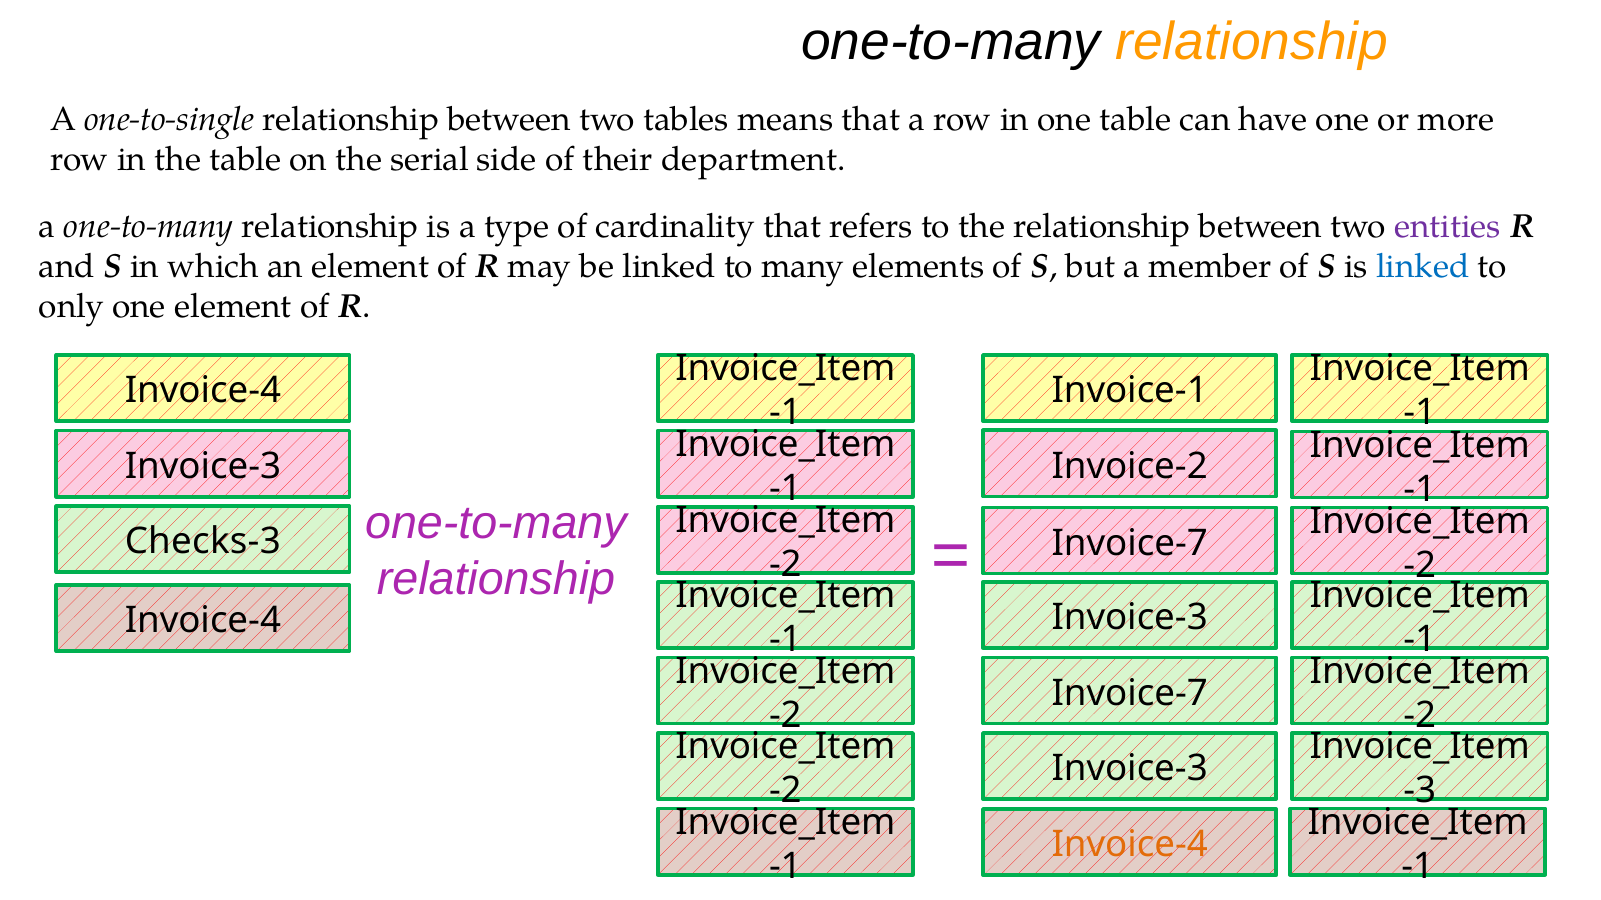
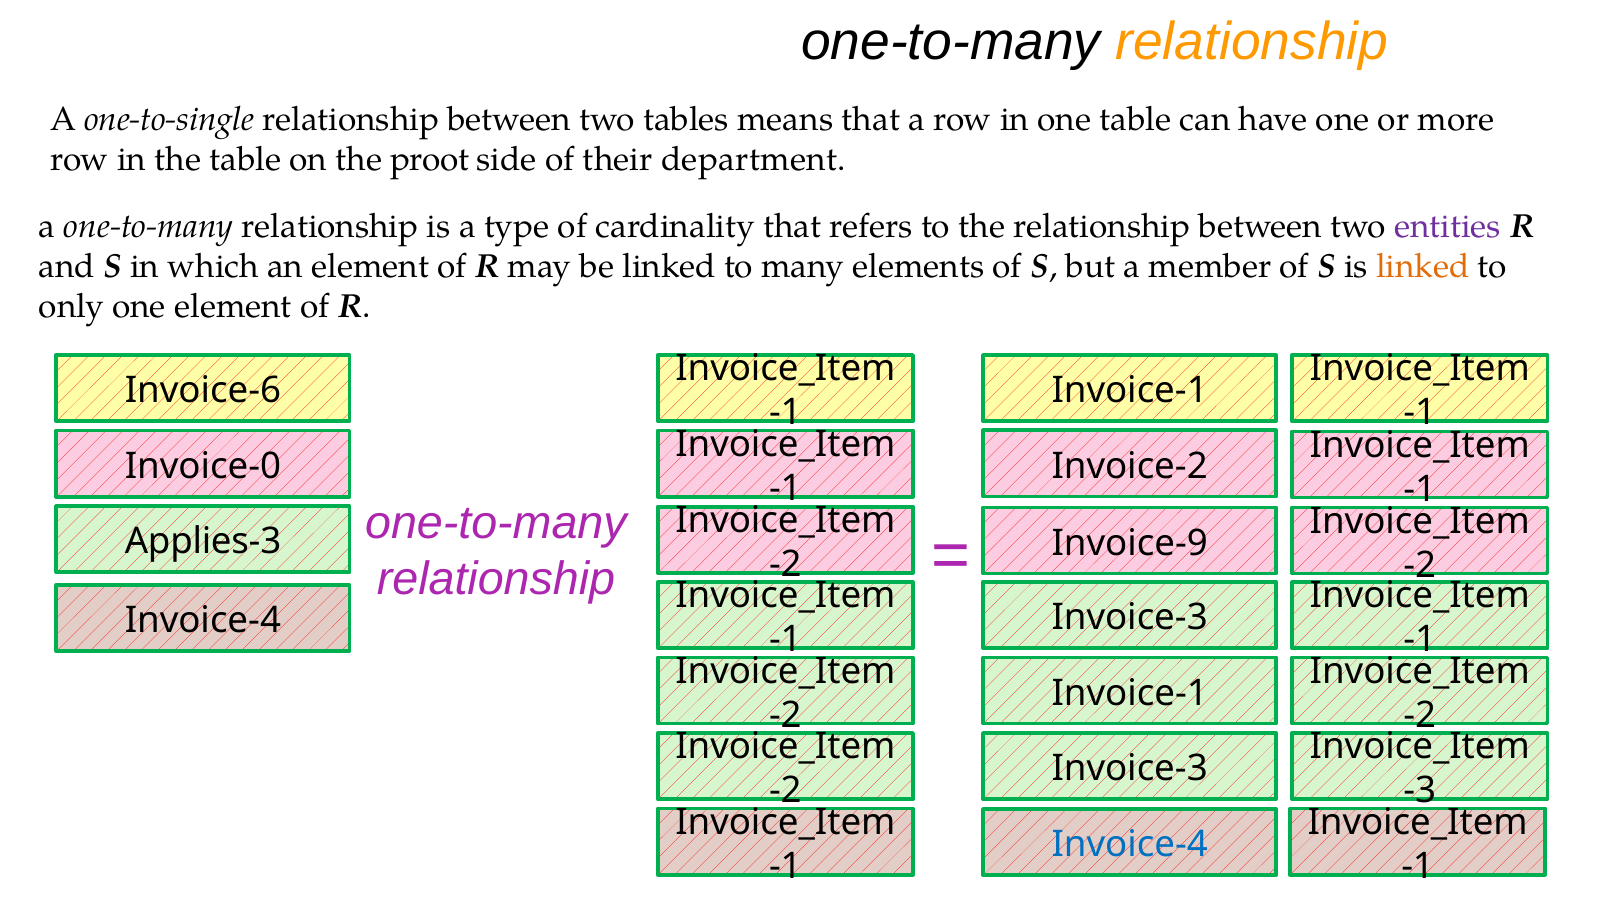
serial: serial -> proot (430, 159)
linked colour: blue -> orange (1423, 266)
Invoice-4: Invoice-4 -> Invoice-6 (203, 391)
Invoice-3: Invoice-3 -> Invoice-0 (203, 466)
Checks-3: Checks-3 -> Applies-3 (203, 542)
Invoice-7: Invoice-7 -> Invoice-9 (1130, 543)
Invoice-7: Invoice-7 -> Invoice-1 (1130, 693)
Invoice-4 colour: orange -> blue (1130, 845)
